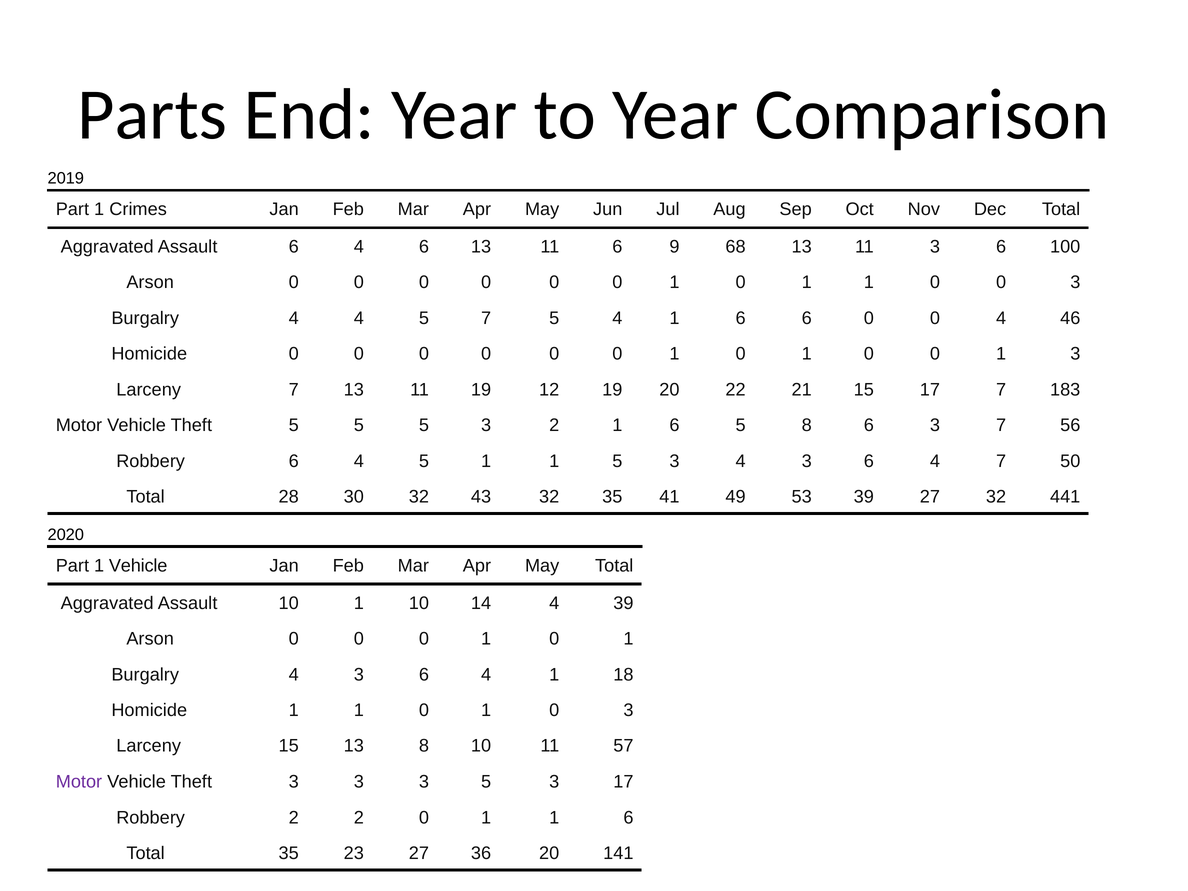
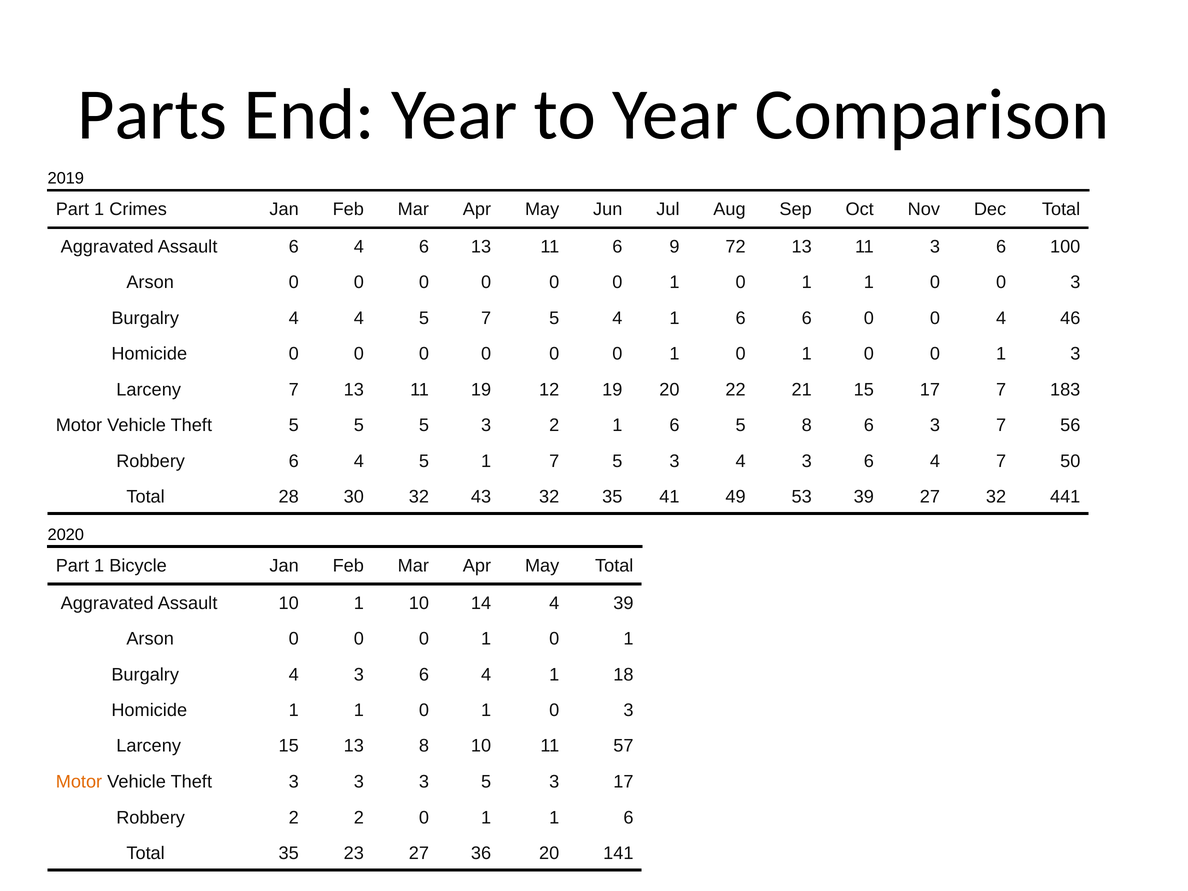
68: 68 -> 72 (736, 247)
5 1 1: 1 -> 7 (554, 461)
1 Vehicle: Vehicle -> Bicycle (138, 566)
Motor colour: purple -> orange (79, 782)
